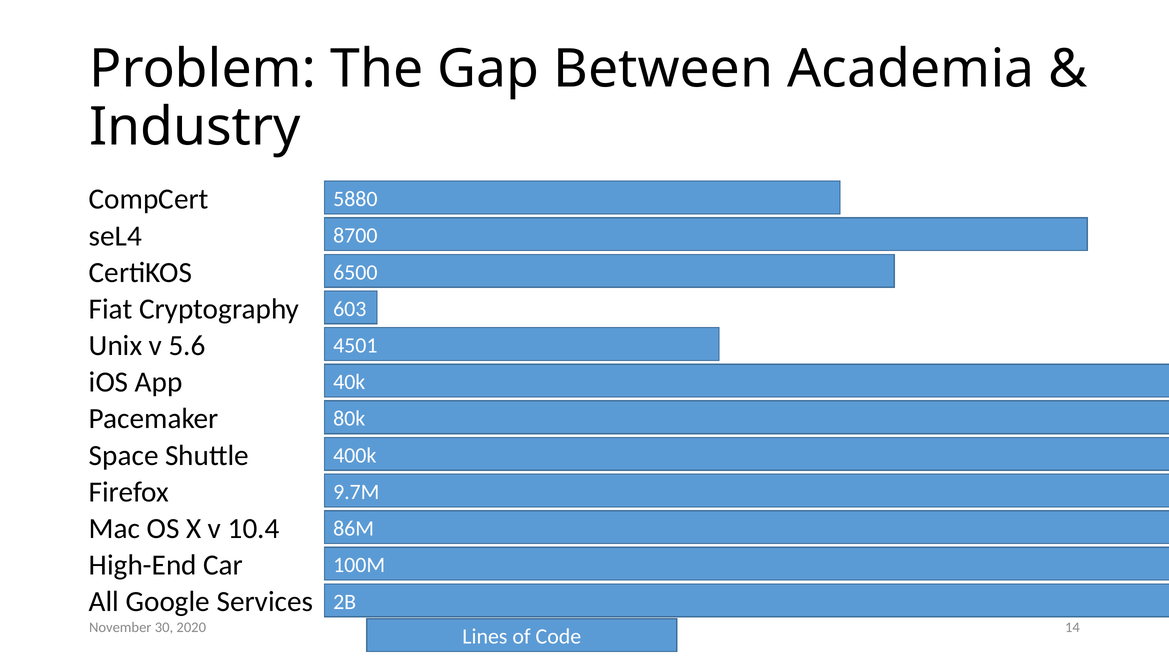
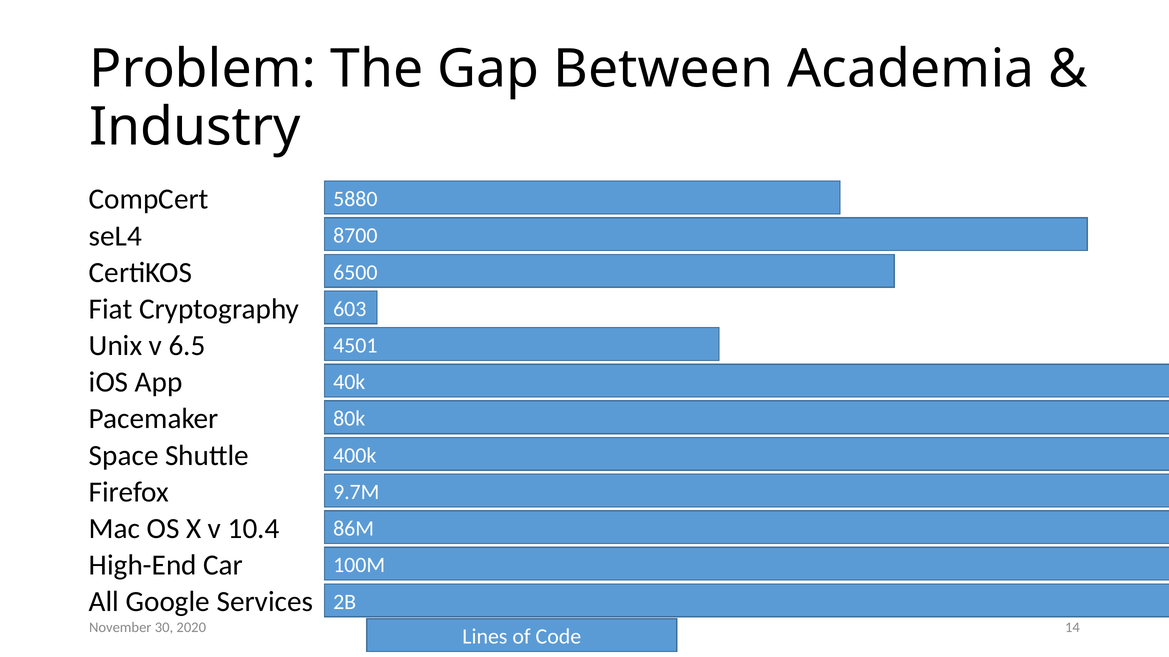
5.6: 5.6 -> 6.5 (187, 346)
